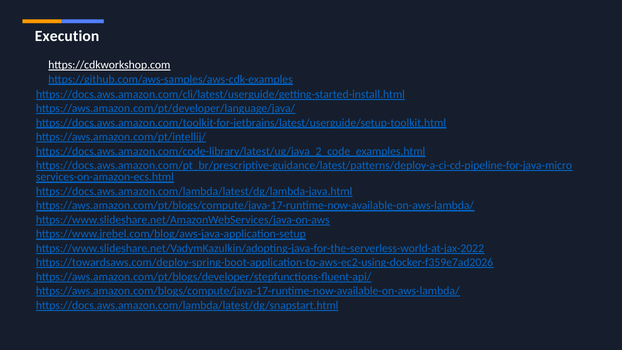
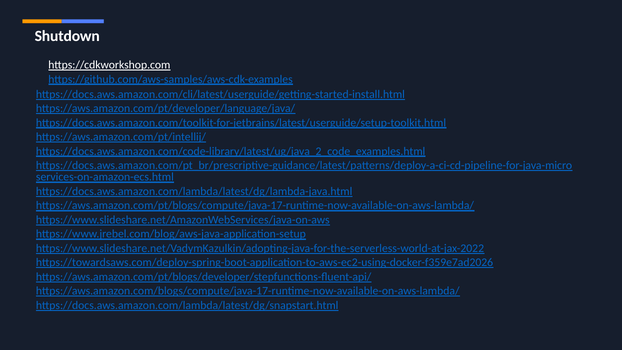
Execution: Execution -> Shutdown (67, 36)
